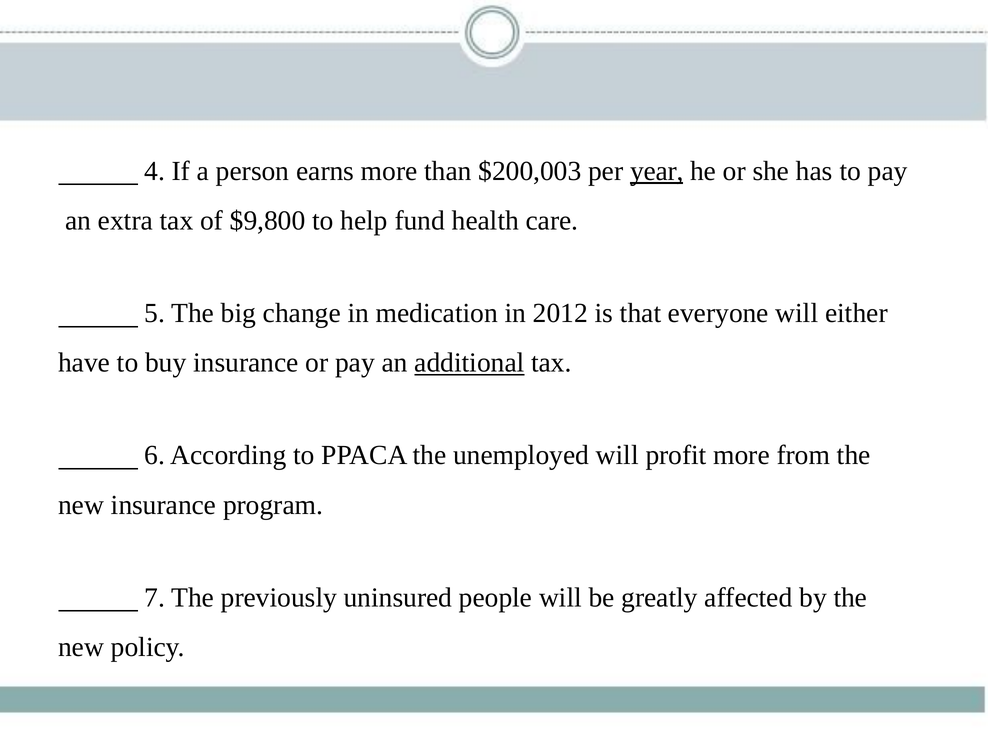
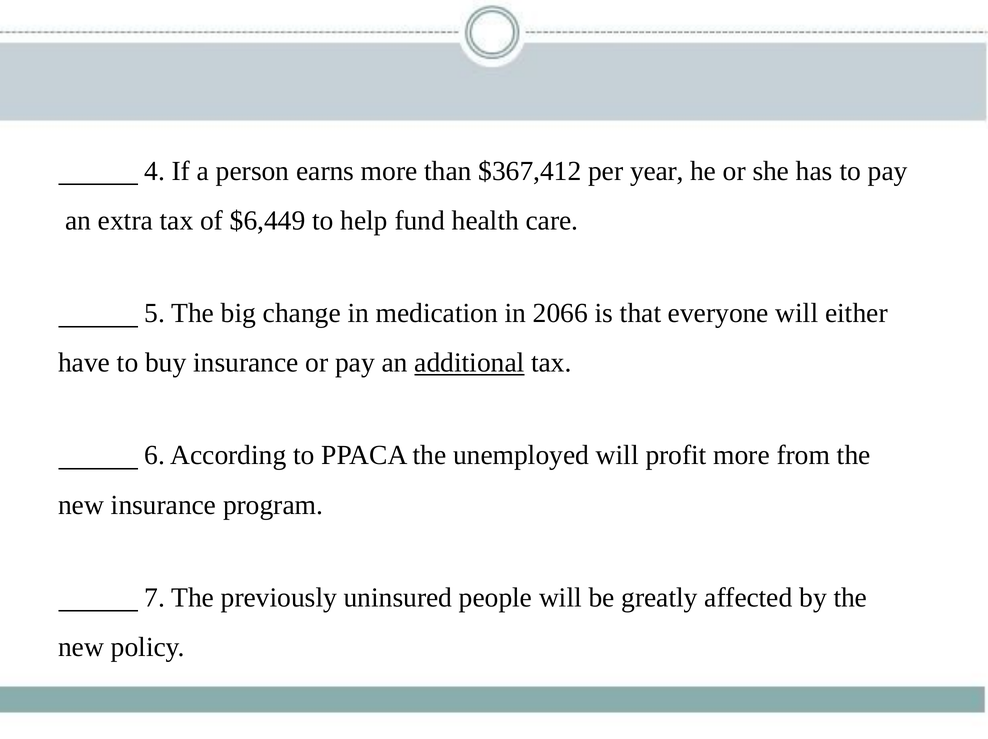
$200,003: $200,003 -> $367,412 (530, 171)
year underline: present -> none (657, 171)
$9,800: $9,800 -> $6,449 (268, 221)
2012: 2012 -> 2066 (560, 313)
